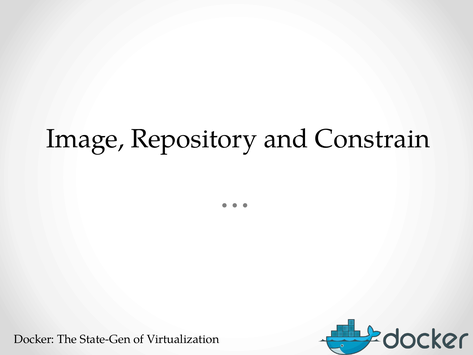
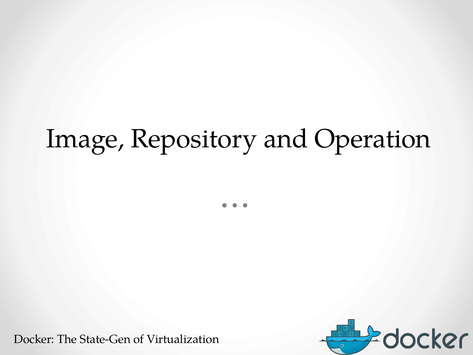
Constrain: Constrain -> Operation (373, 139)
